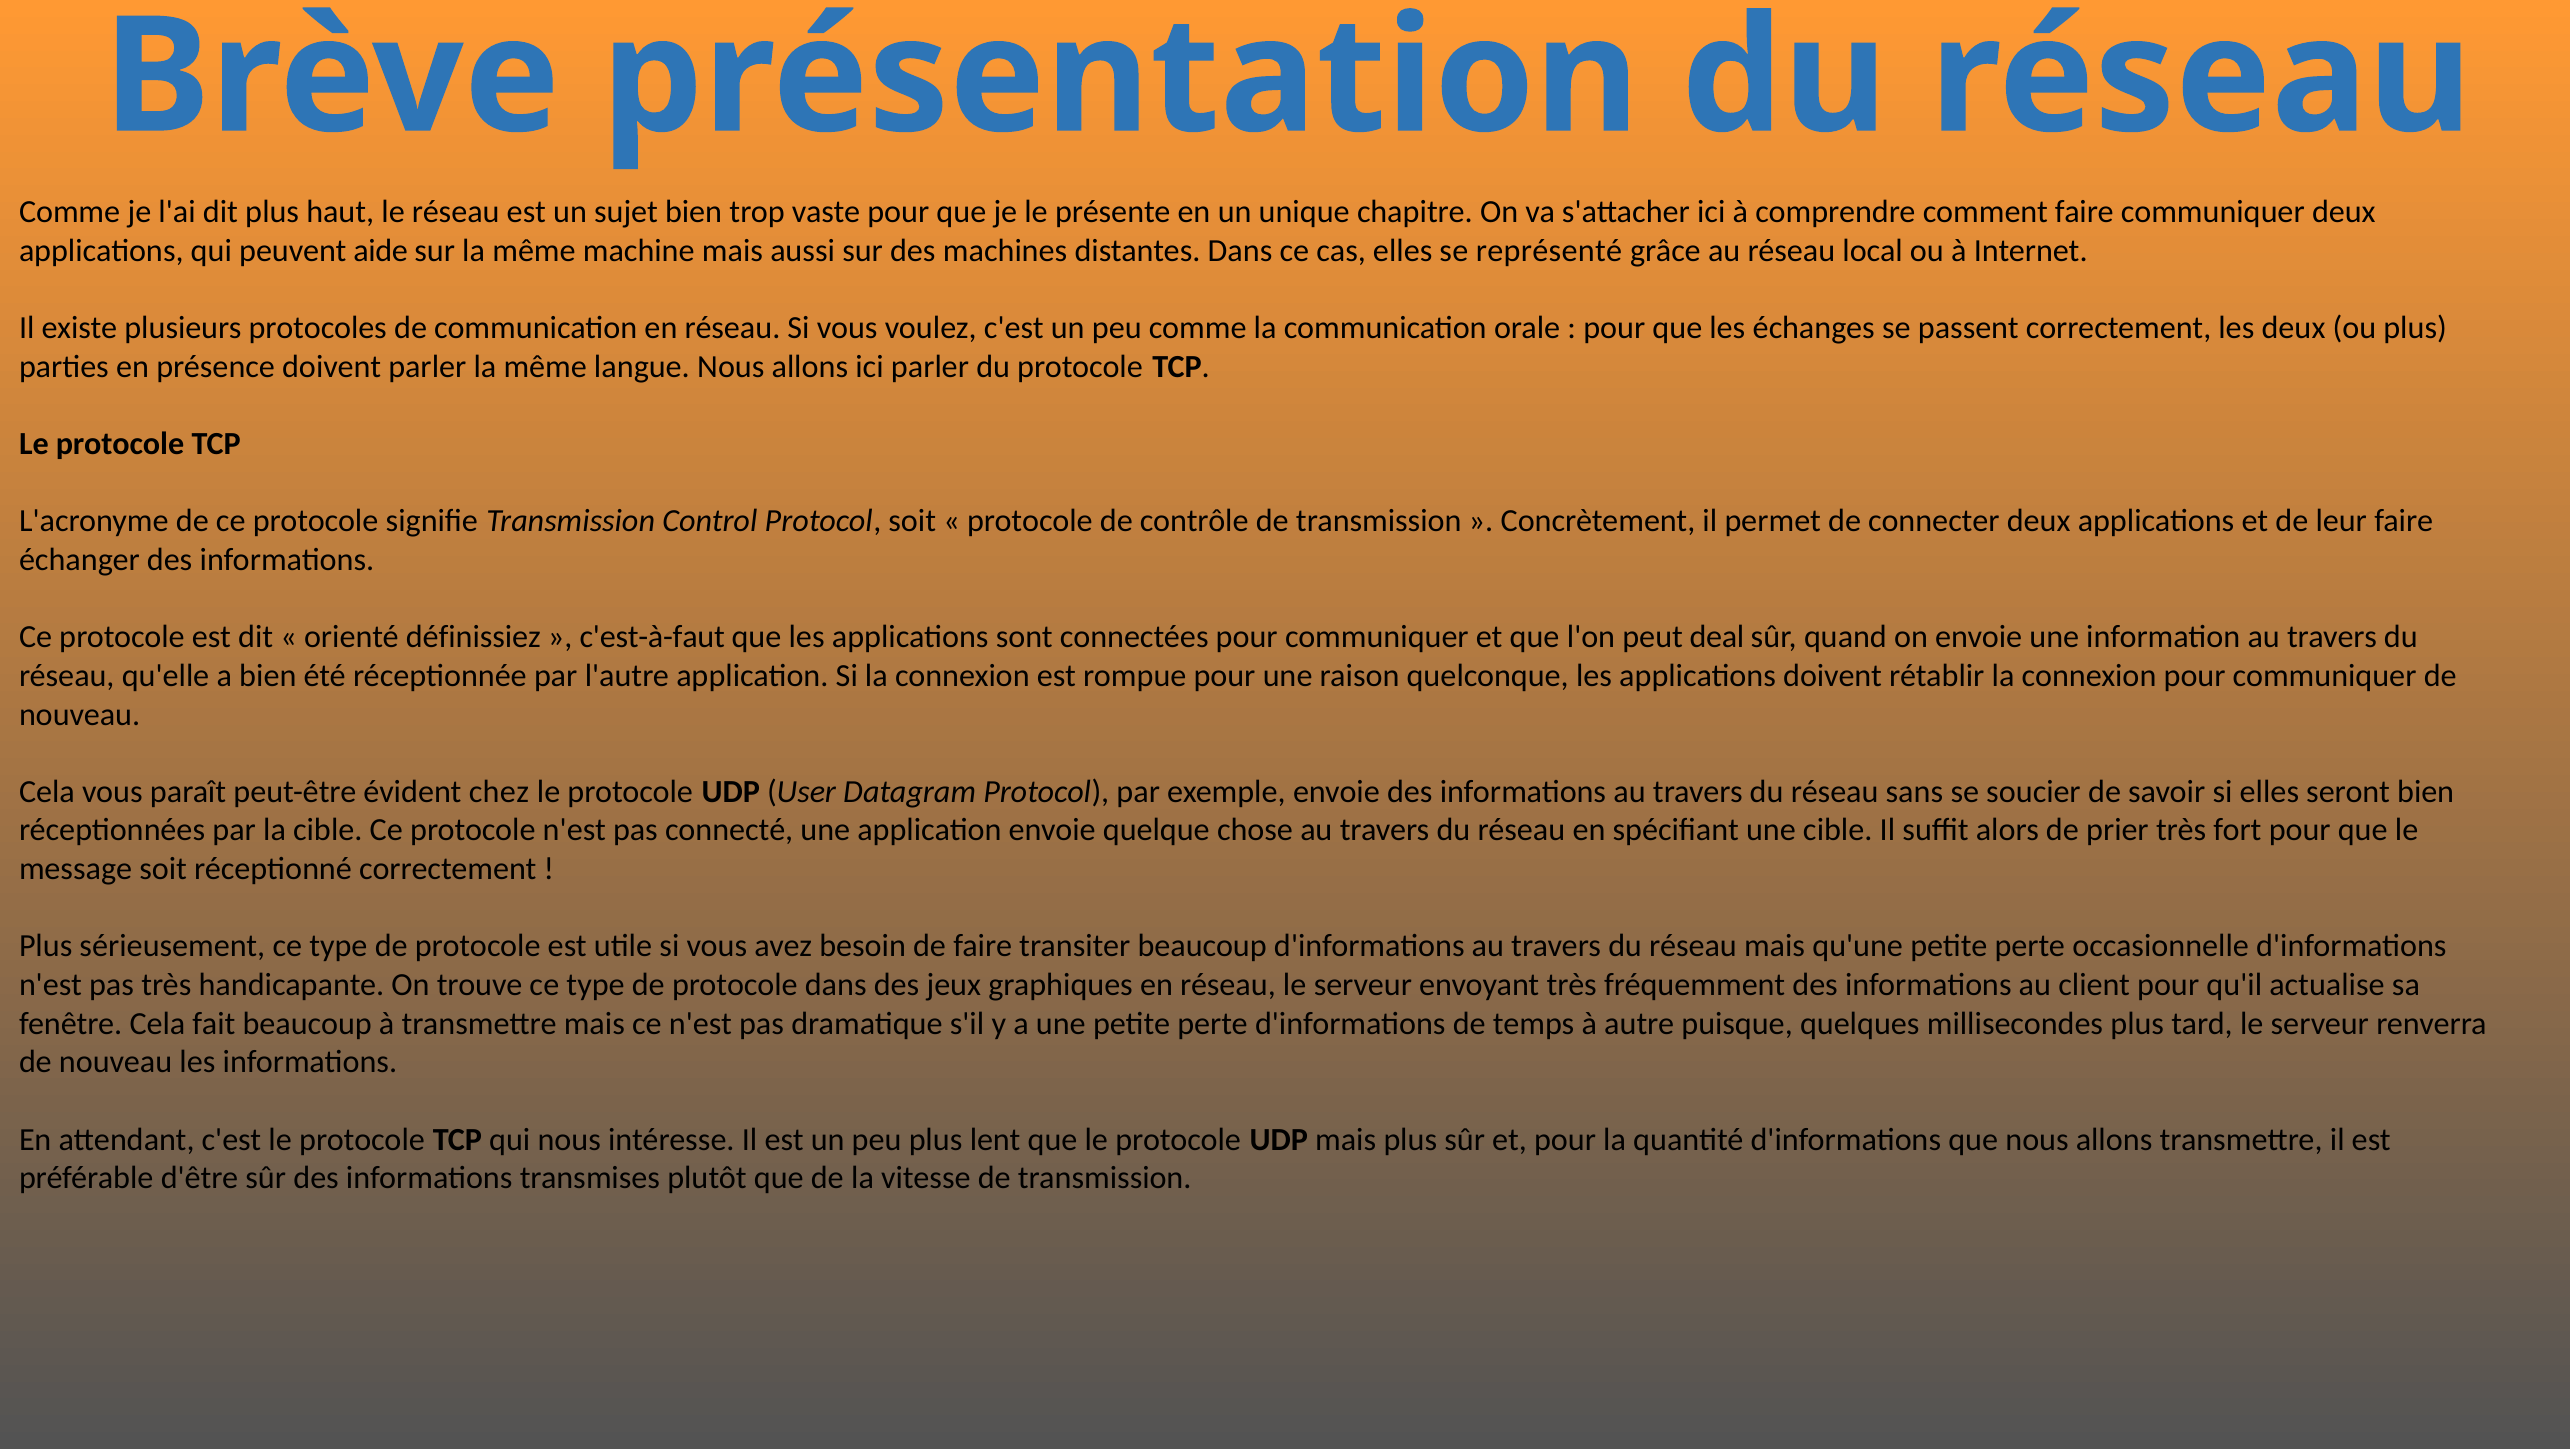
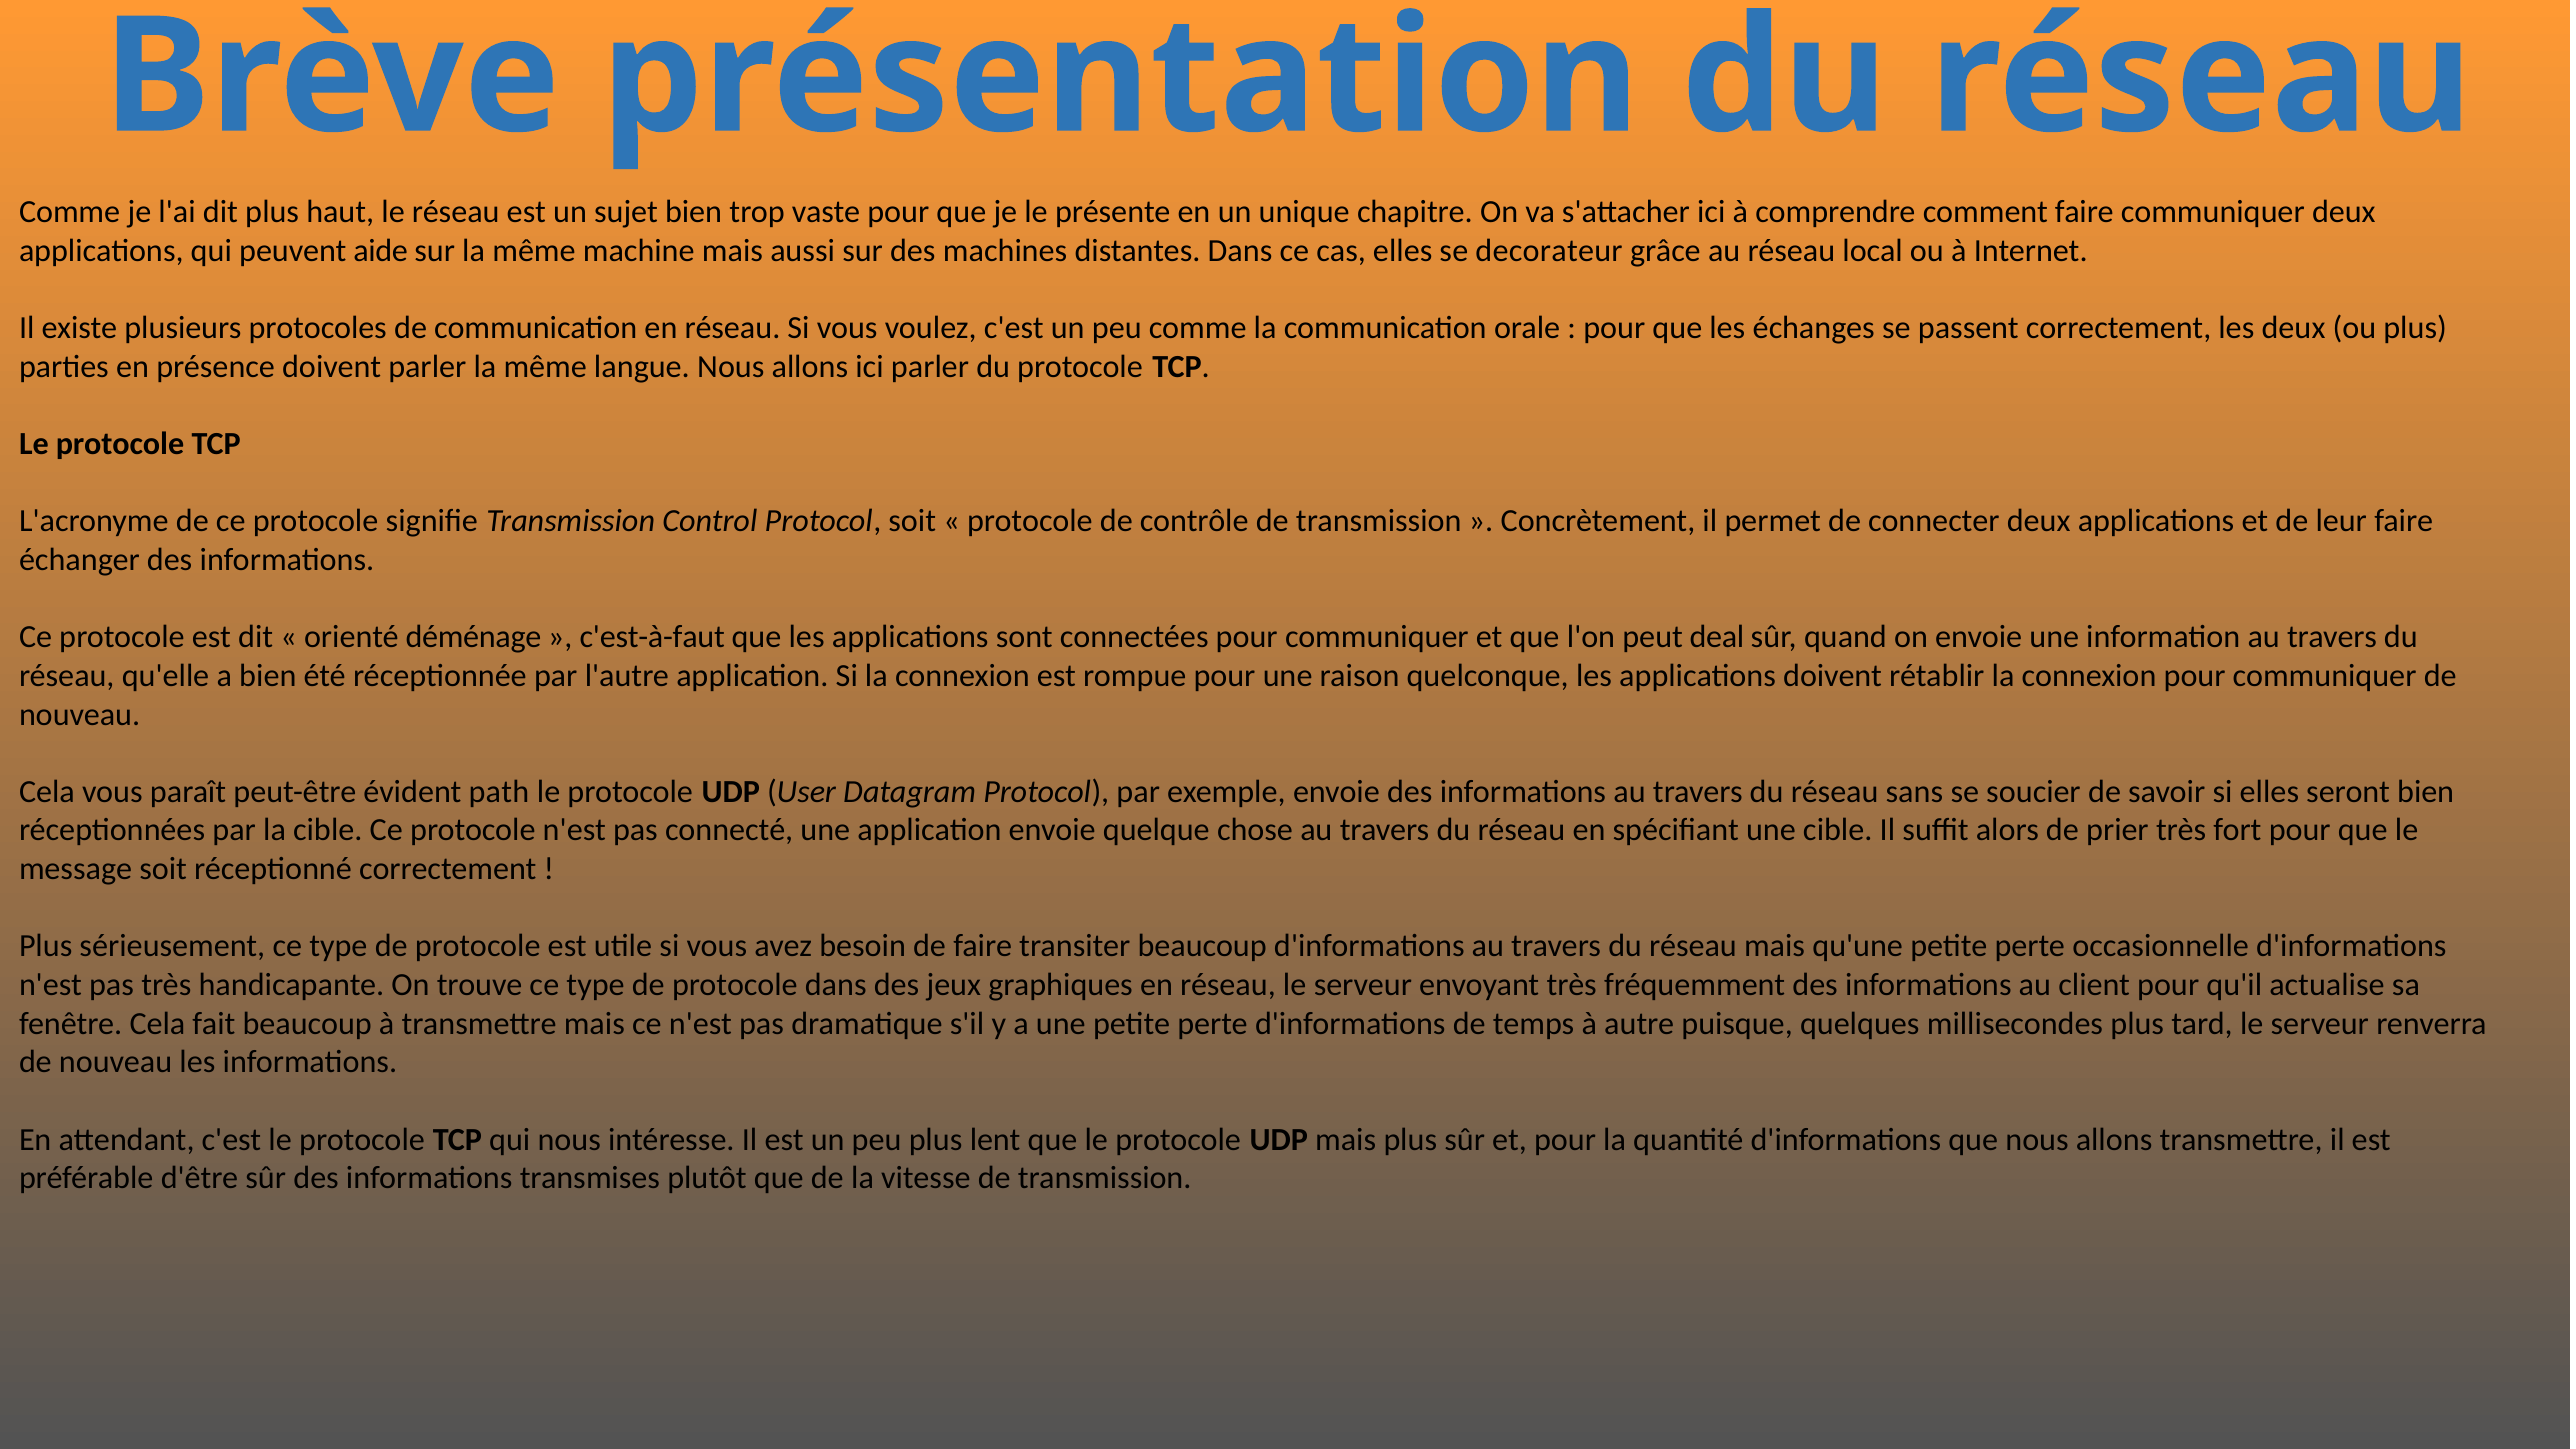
représenté: représenté -> decorateur (1549, 251)
définissiez: définissiez -> déménage (473, 637)
chez: chez -> path (499, 792)
